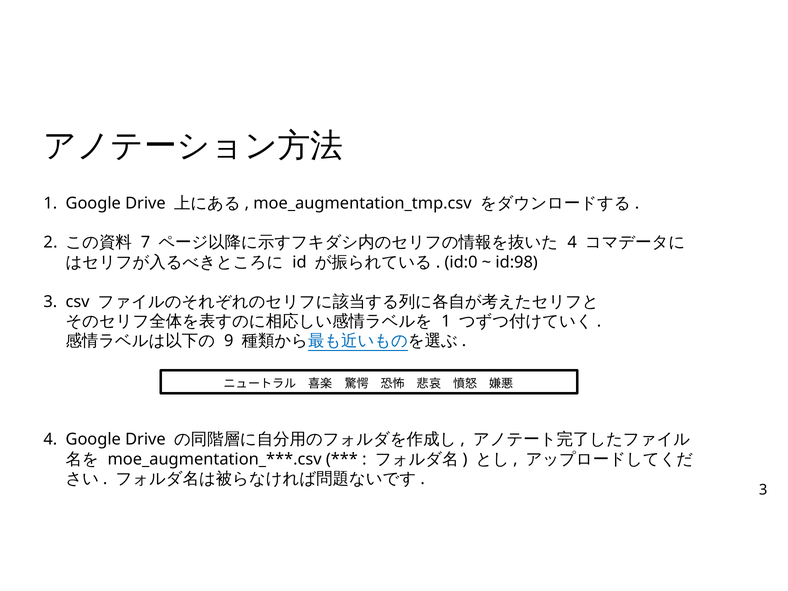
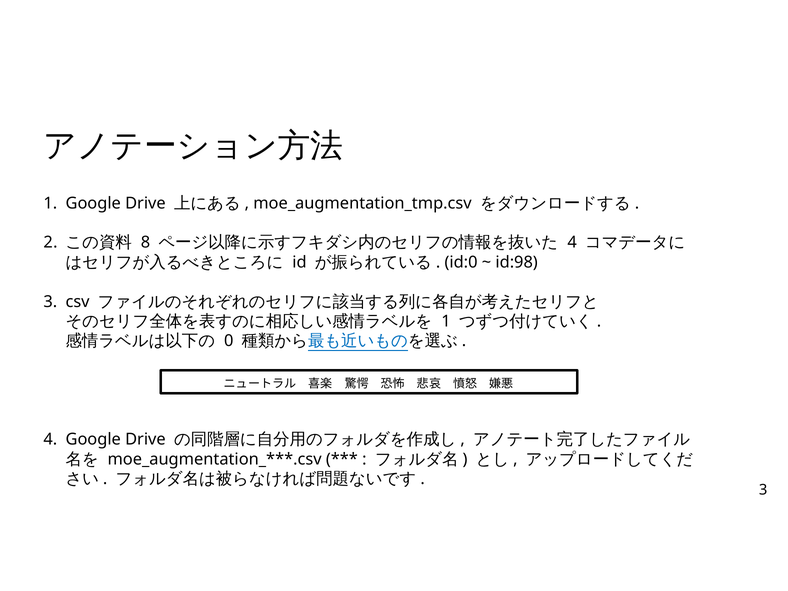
7: 7 -> 8 (146, 243)
9: 9 -> 0 (229, 341)
